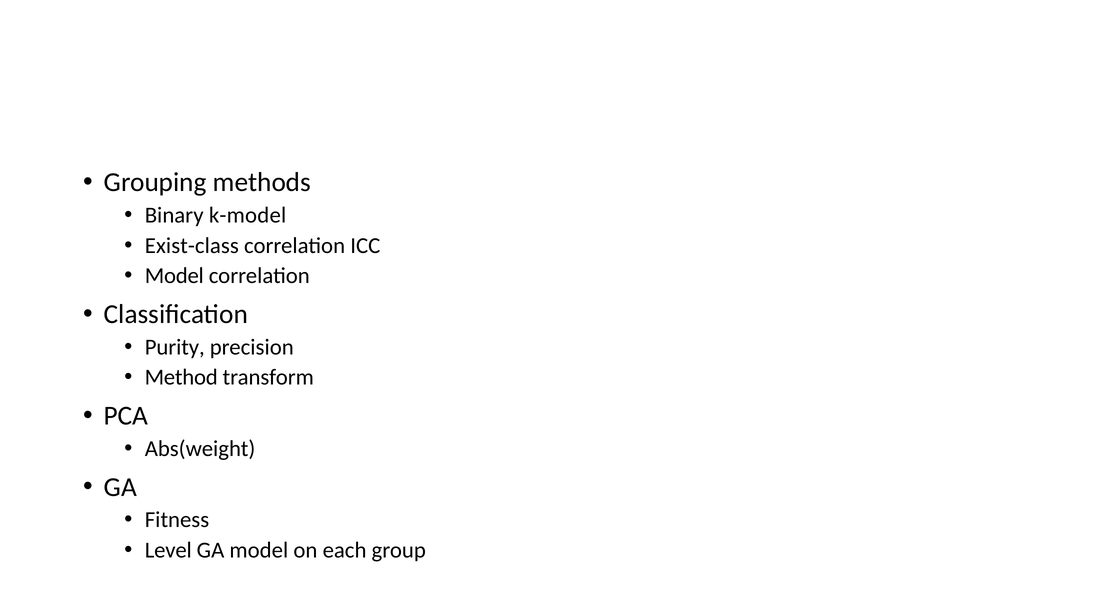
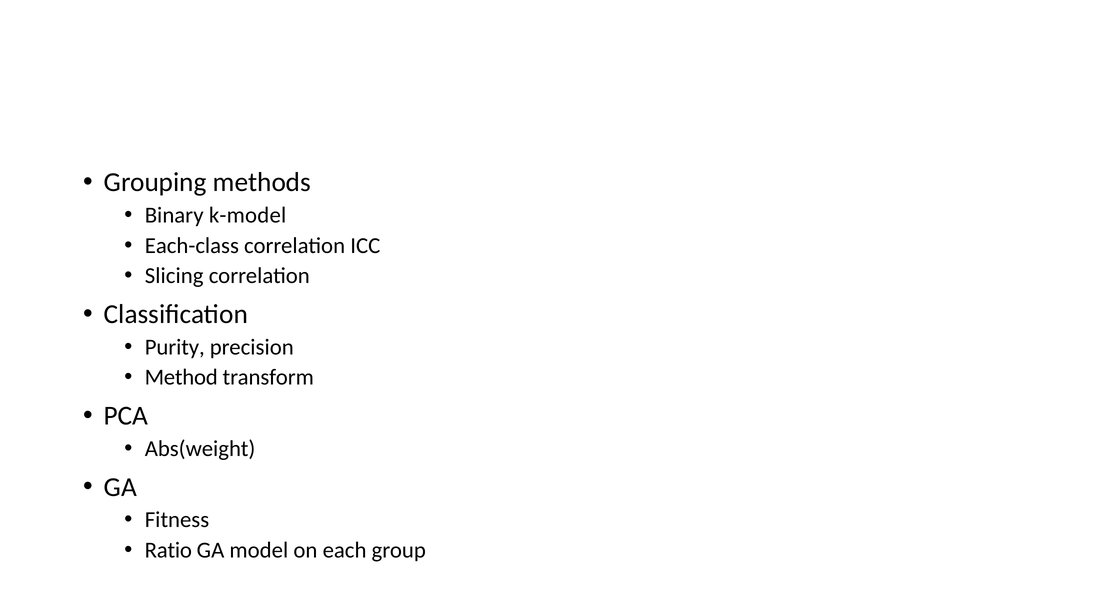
Exist-class: Exist-class -> Each-class (192, 245)
Model: Model -> Slicing (174, 276)
Level: Level -> Ratio (168, 550)
